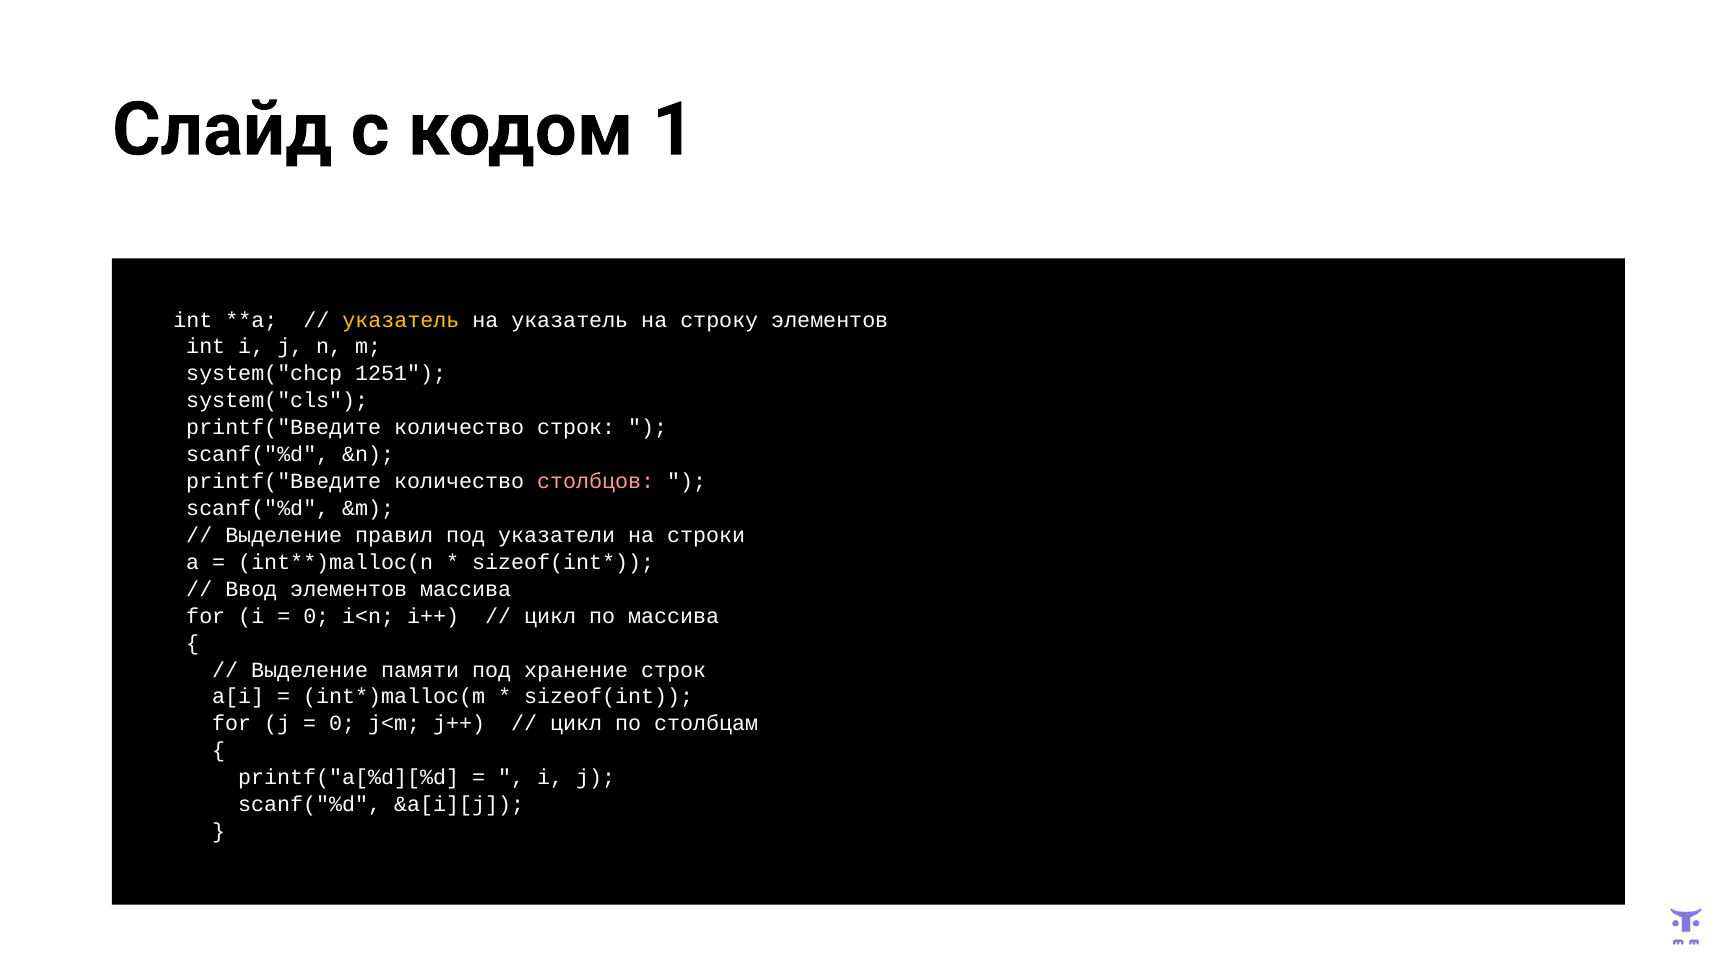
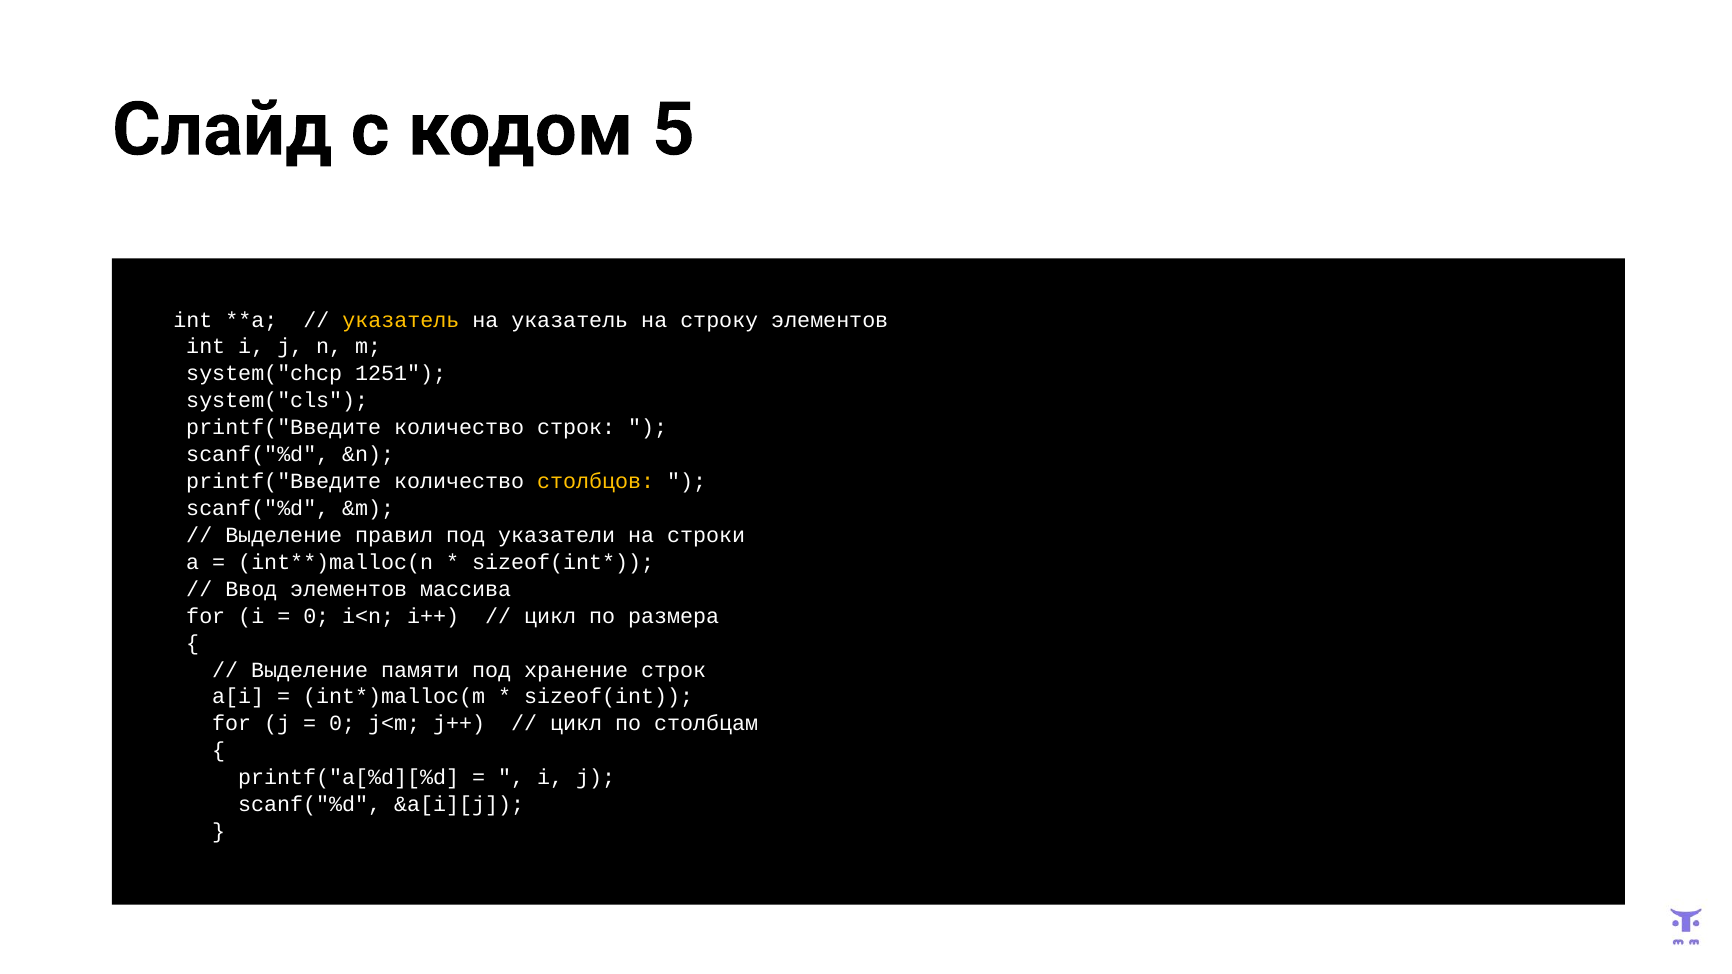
1: 1 -> 5 (673, 130)
столбцов colour: pink -> yellow (596, 482)
по массива: массива -> размера (674, 616)
